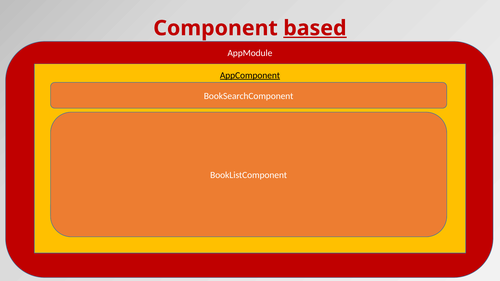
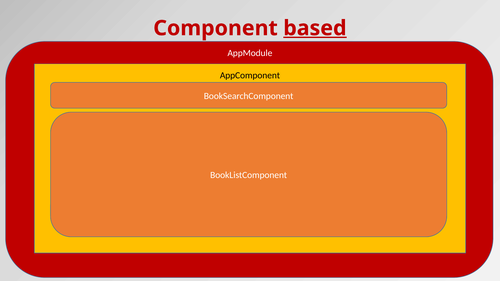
AppComponent underline: present -> none (250, 75)
